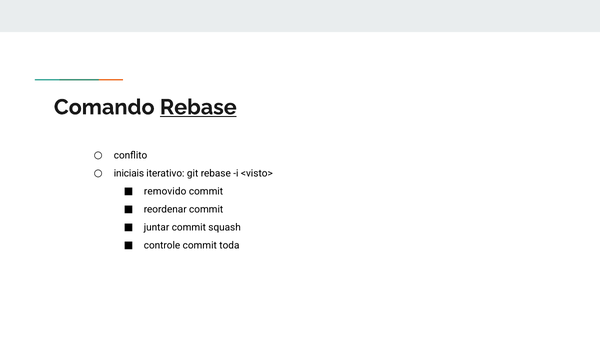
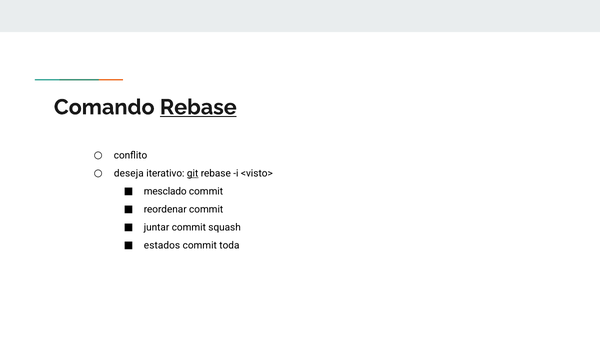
iniciais: iniciais -> deseja (129, 173)
git underline: none -> present (193, 173)
removido: removido -> mesclado (165, 191)
controle: controle -> estados (162, 245)
